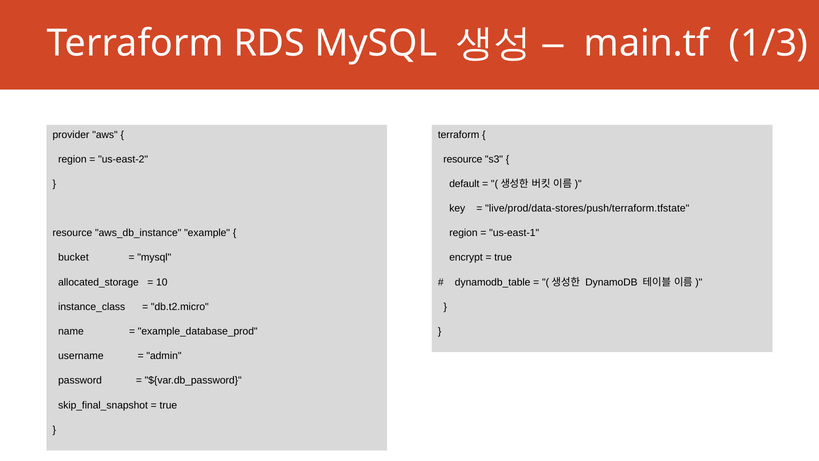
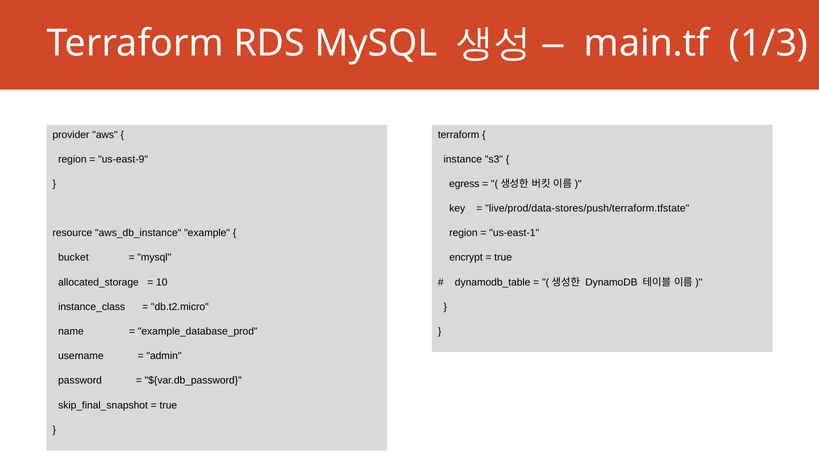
us-east-2: us-east-2 -> us-east-9 (123, 159)
resource: resource -> instance (463, 159)
default: default -> egress (464, 184)
